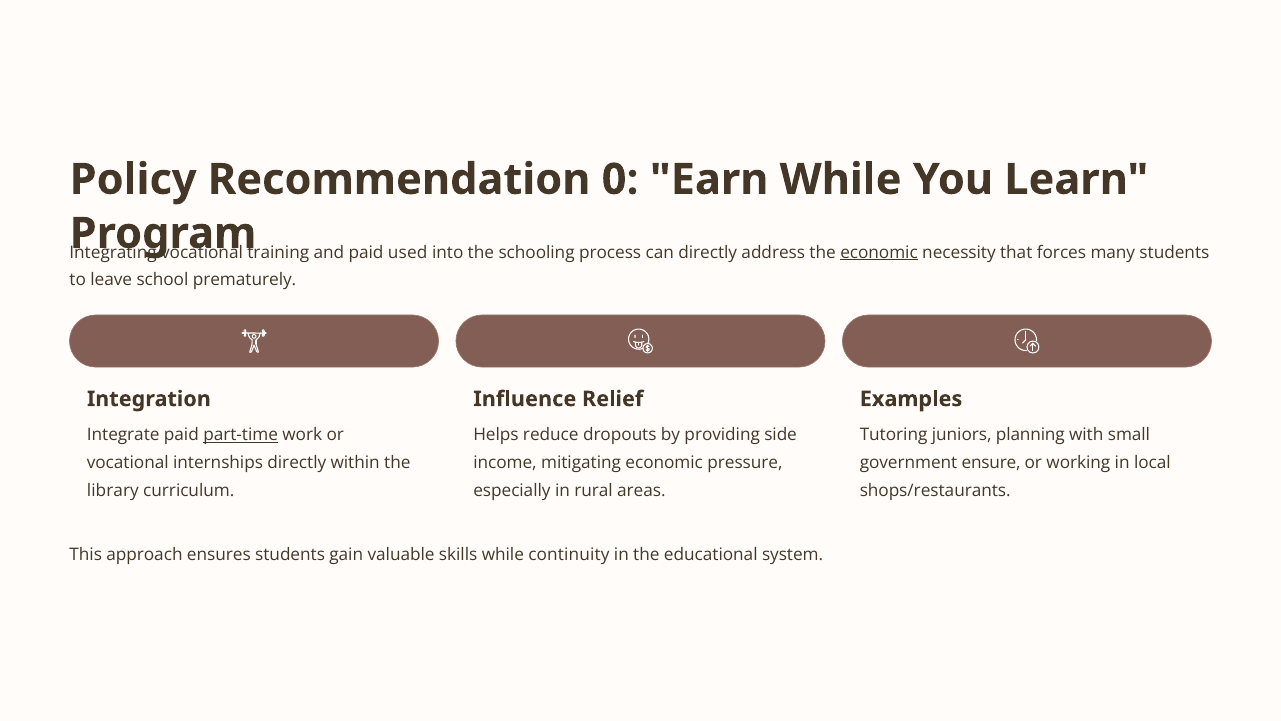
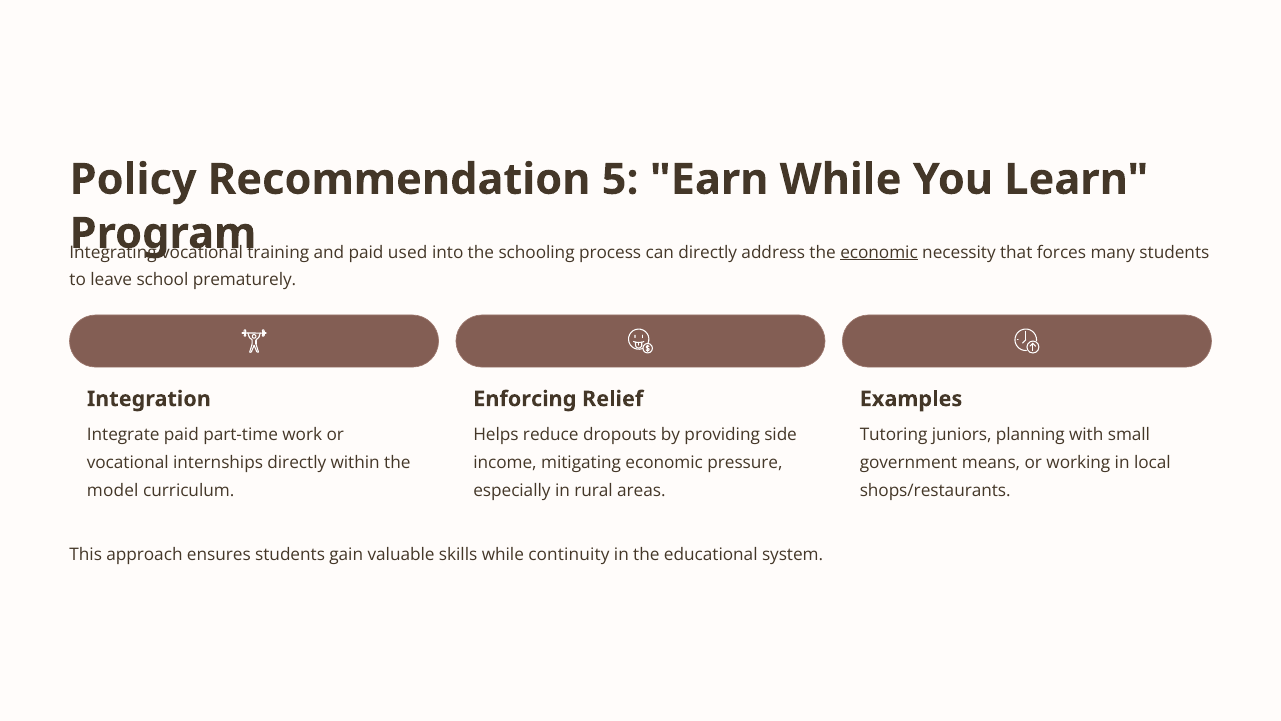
0: 0 -> 5 (620, 179)
Influence: Influence -> Enforcing (525, 399)
part-time underline: present -> none (241, 434)
ensure: ensure -> means (991, 462)
library: library -> model (113, 490)
